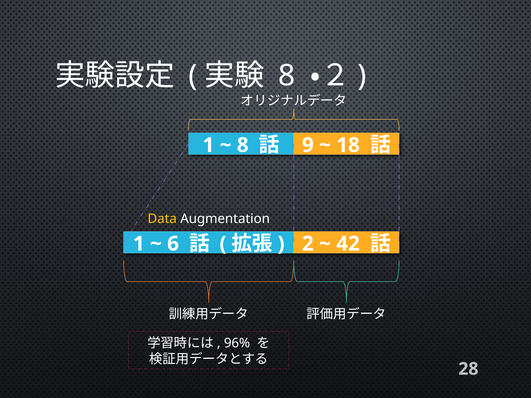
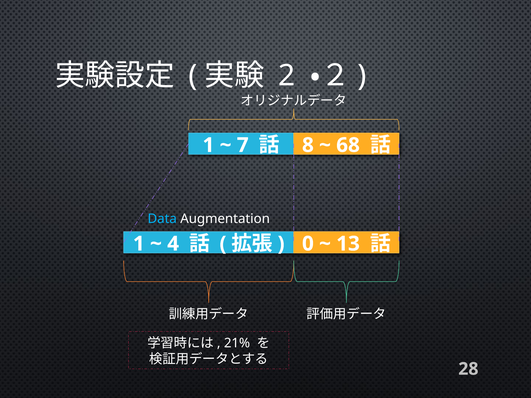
8: 8 -> 2 (287, 76)
8: 8 -> 7 (243, 145)
9: 9 -> 8 (308, 145)
18: 18 -> 68 (348, 145)
Data colour: yellow -> light blue (162, 219)
6: 6 -> 4 (173, 244)
2: 2 -> 0 (308, 244)
42: 42 -> 13 (348, 244)
96%: 96% -> 21% (237, 343)
